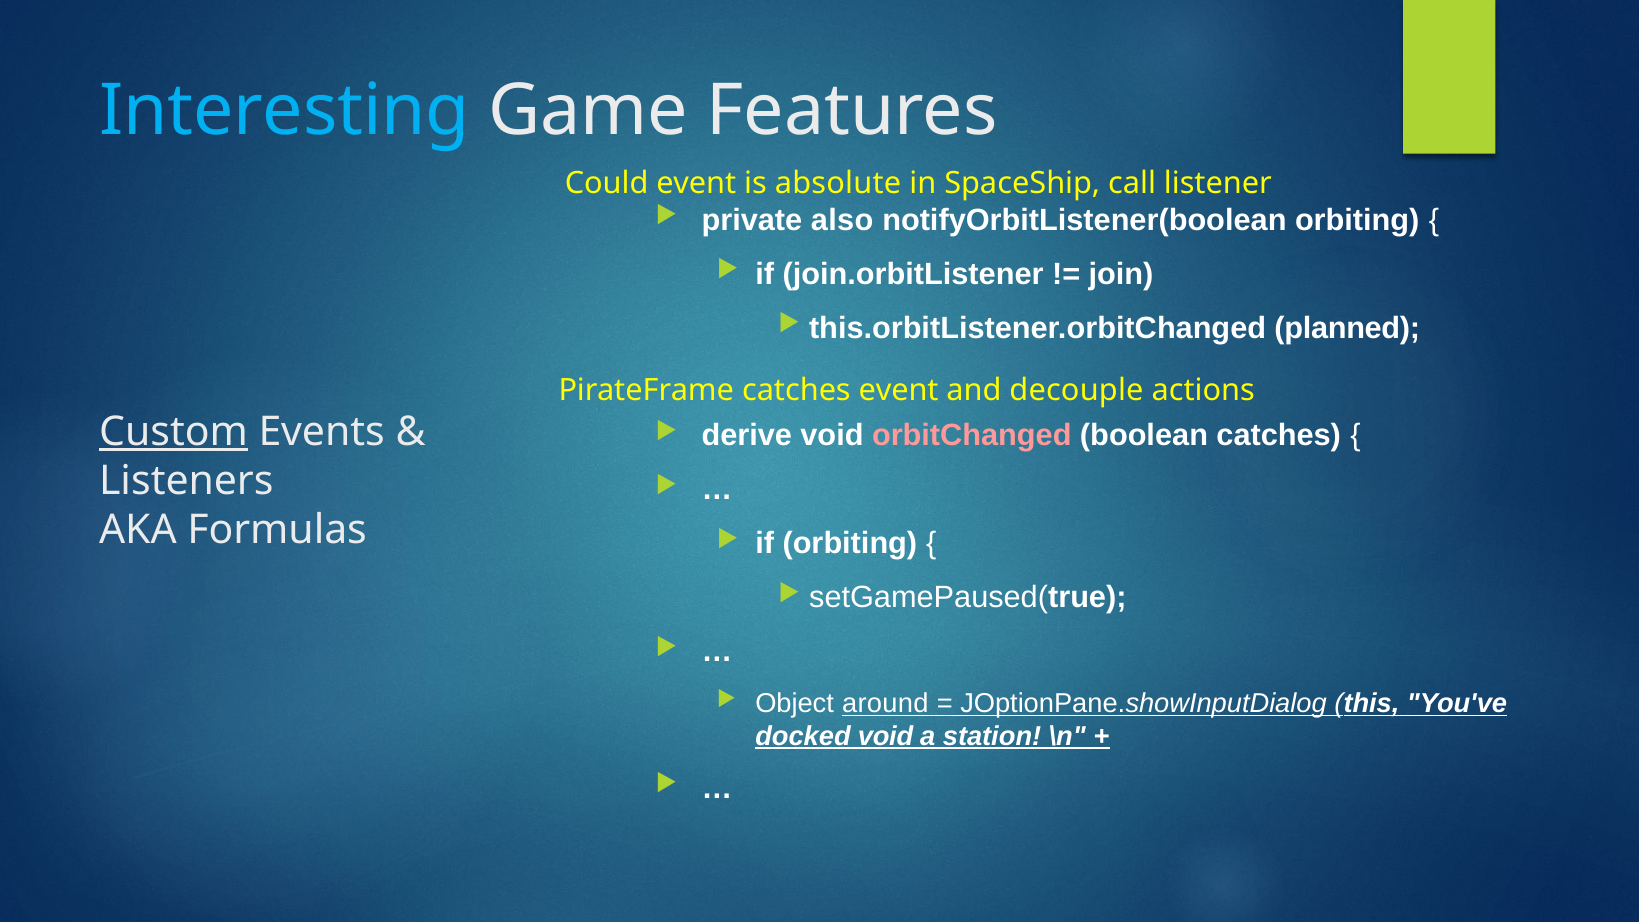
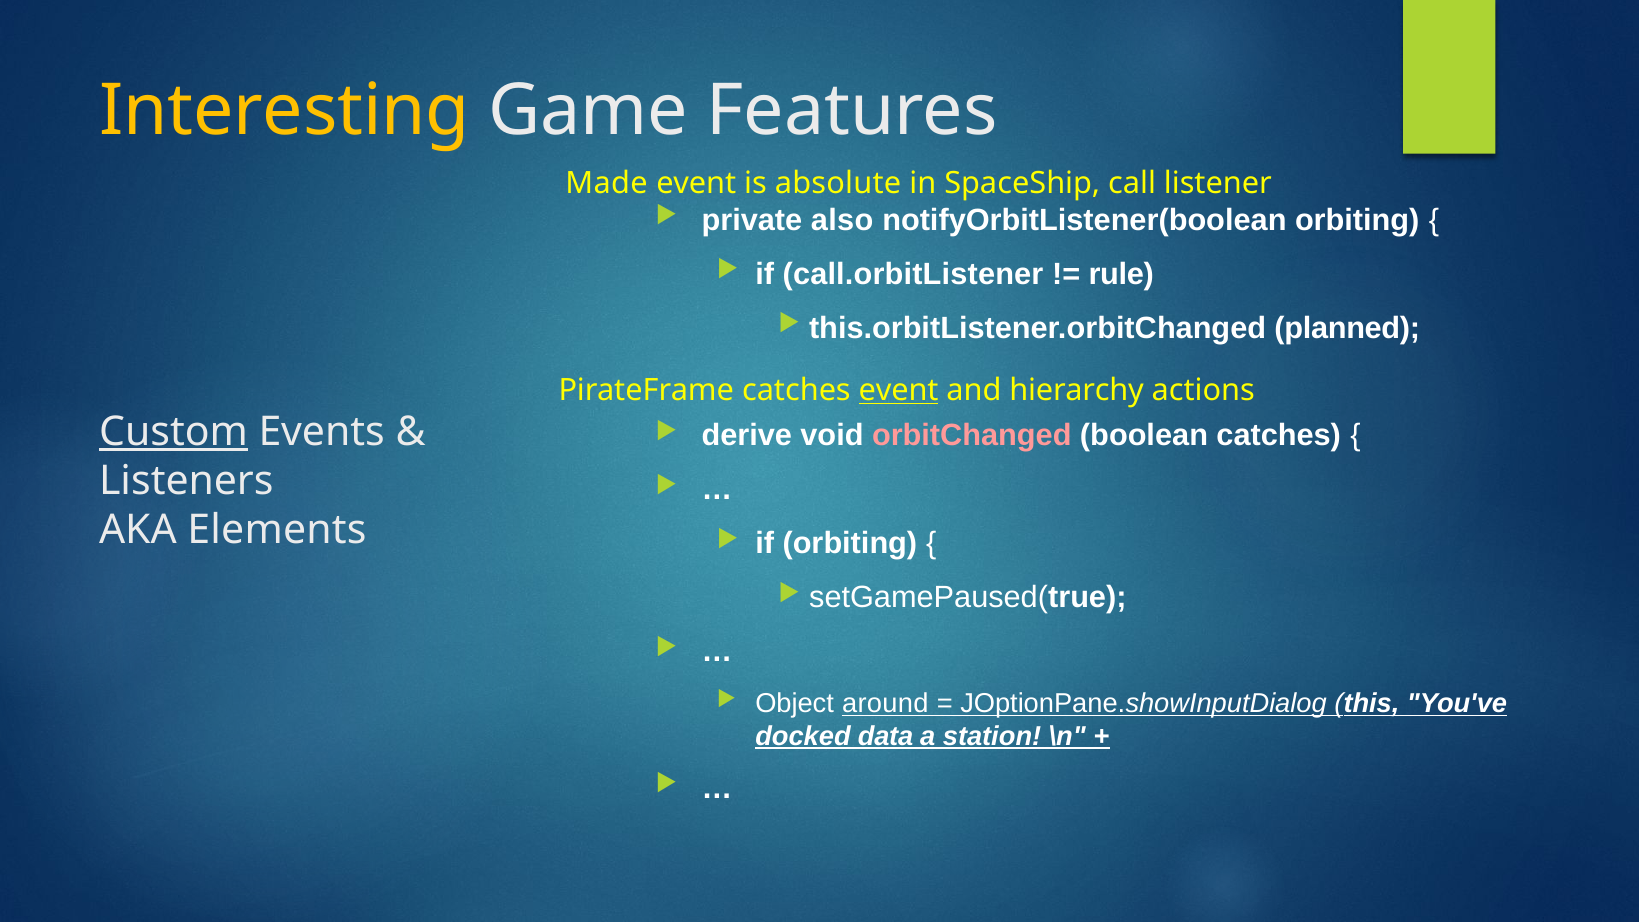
Interesting colour: light blue -> yellow (284, 111)
Could: Could -> Made (606, 183)
join.orbitListener: join.orbitListener -> call.orbitListener (913, 274)
join: join -> rule (1121, 274)
event underline: none -> present (899, 390)
decouple: decouple -> hierarchy (1077, 390)
Formulas: Formulas -> Elements (277, 530)
docked void: void -> data (886, 736)
